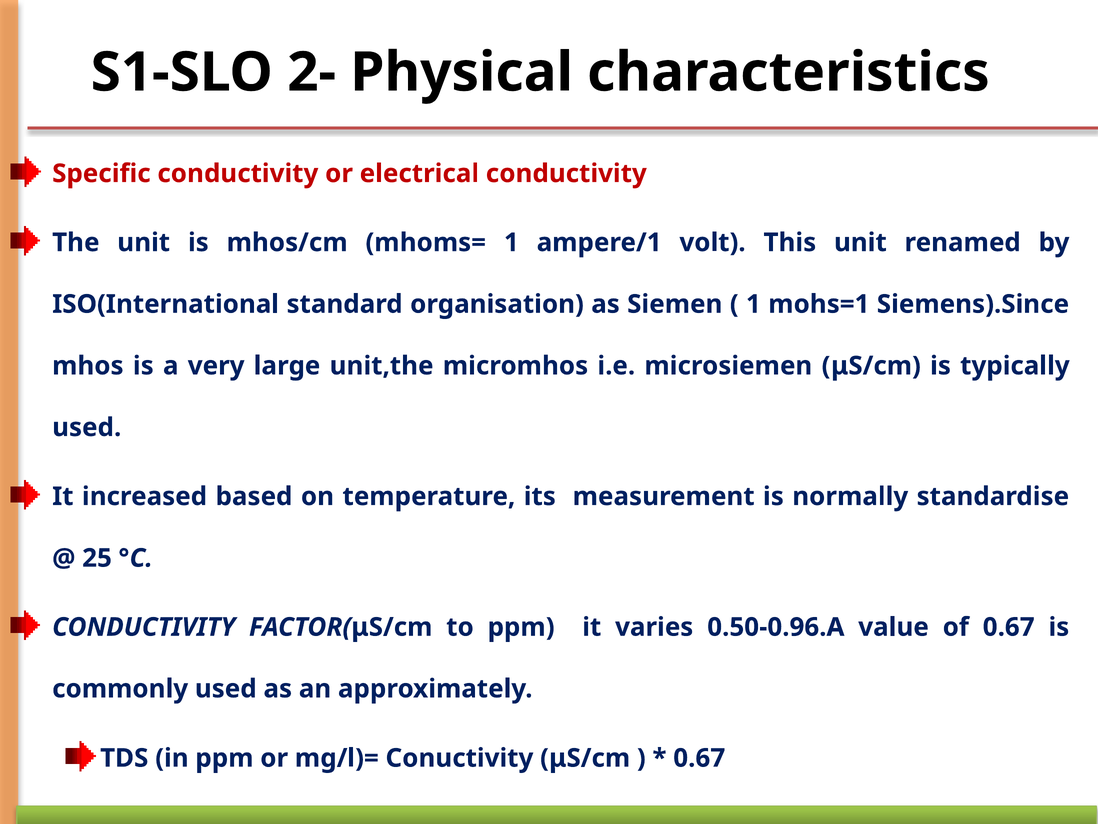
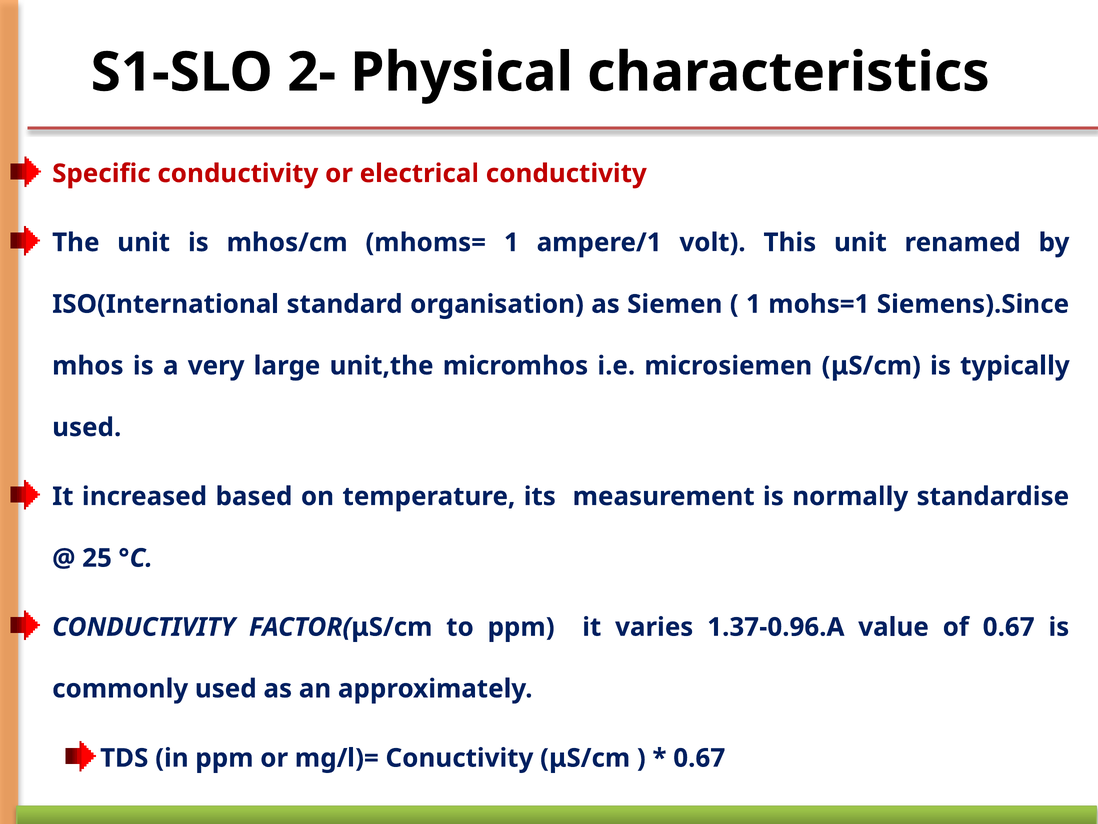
0.50-0.96.A: 0.50-0.96.A -> 1.37-0.96.A (776, 627)
